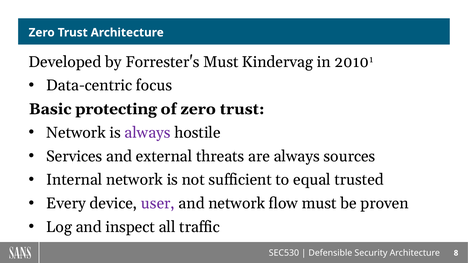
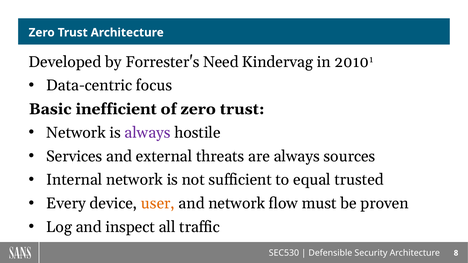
Forrester's Must: Must -> Need (221, 62)
protecting: protecting -> inefficient (116, 109)
user colour: purple -> orange (158, 204)
